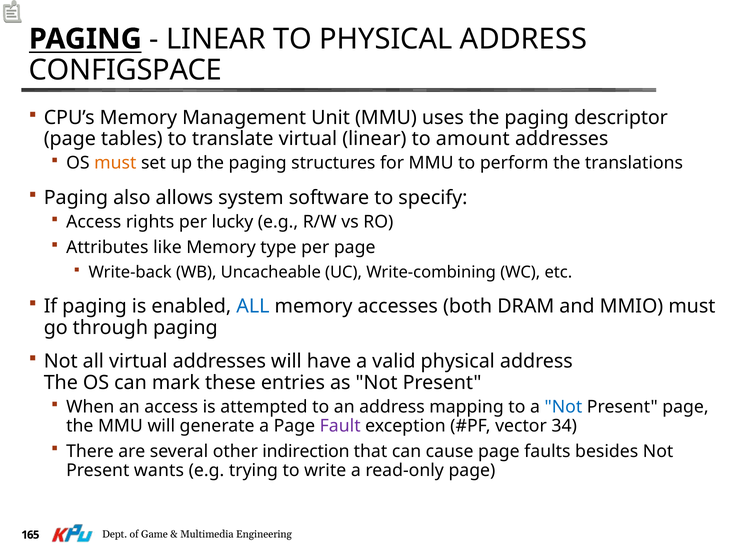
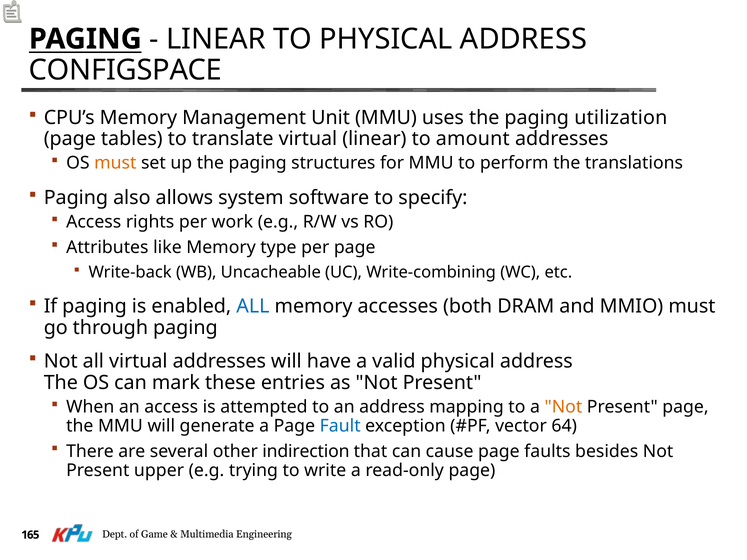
descriptor: descriptor -> utilization (621, 118)
lucky: lucky -> work (232, 222)
Not colour: blue -> orange (563, 407)
Fault colour: purple -> blue (340, 426)
34: 34 -> 64 (564, 426)
wants: wants -> upper (159, 470)
